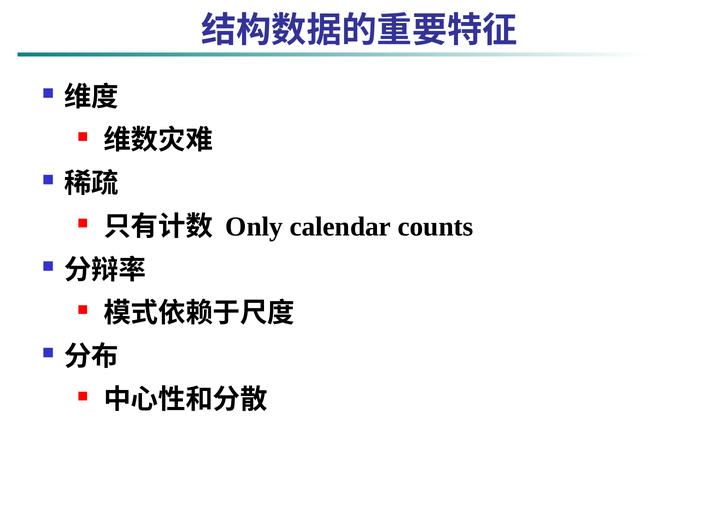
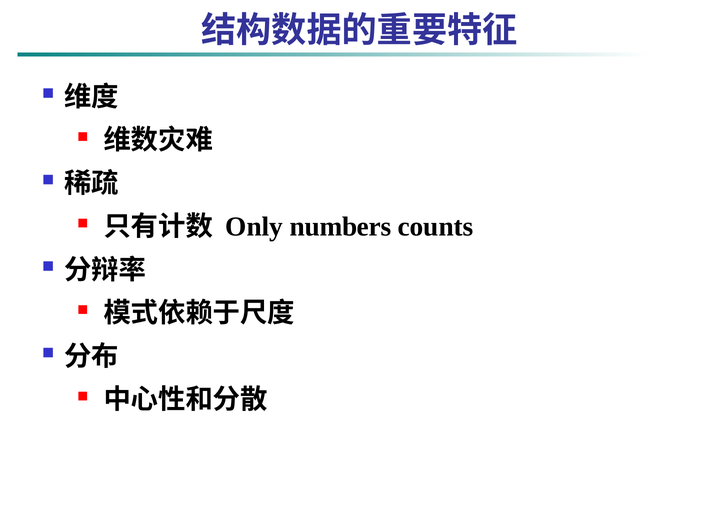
calendar: calendar -> numbers (340, 227)
